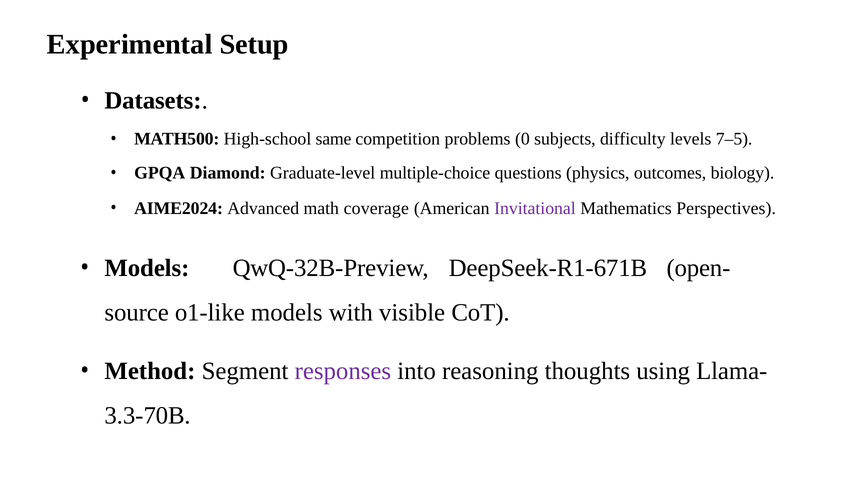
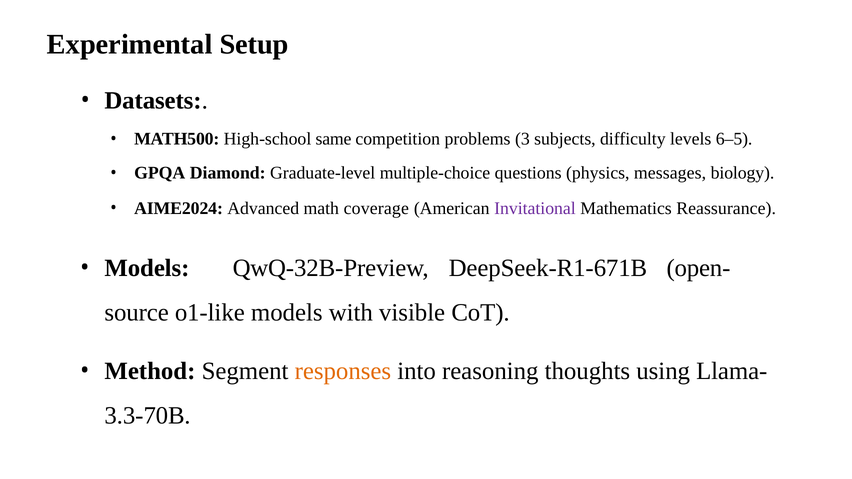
0: 0 -> 3 (522, 139)
7–5: 7–5 -> 6–5 (734, 139)
outcomes: outcomes -> messages (670, 173)
Perspectives: Perspectives -> Reassurance (726, 208)
responses colour: purple -> orange (343, 371)
